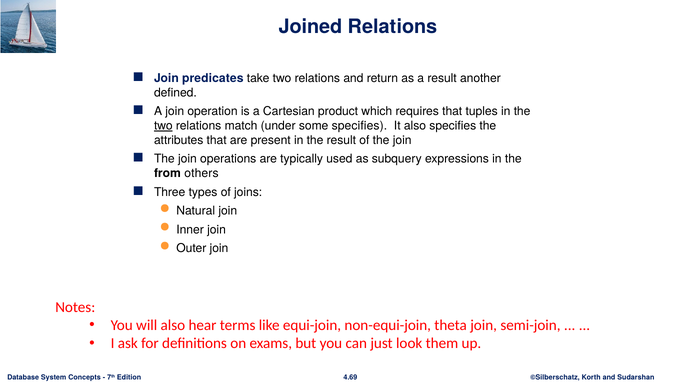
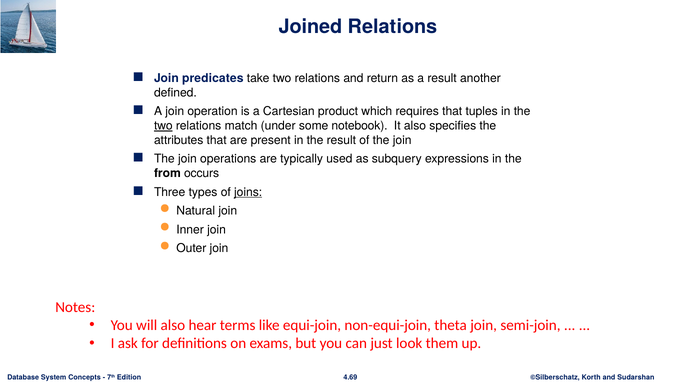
some specifies: specifies -> notebook (359, 126)
others: others -> occurs (202, 173)
joins underline: none -> present (248, 192)
